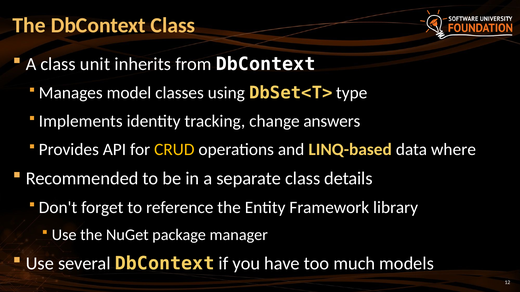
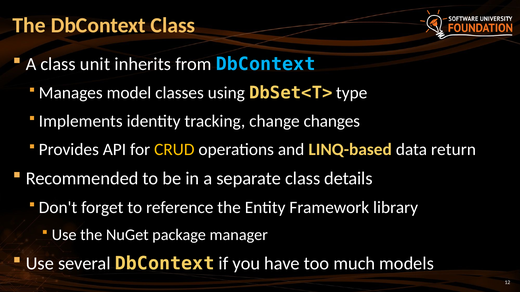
DbContext colour: white -> light blue (266, 64)
answers: answers -> changes (332, 121)
where: where -> return (453, 150)
